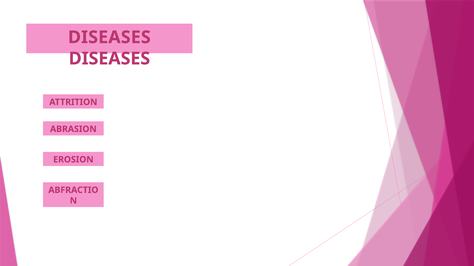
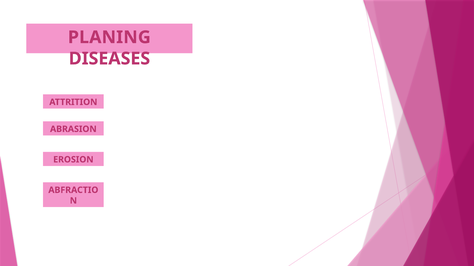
DISEASES: DISEASES -> PLANING (109, 37)
